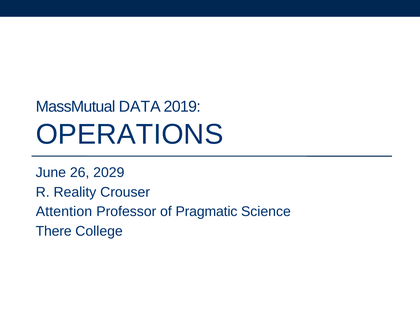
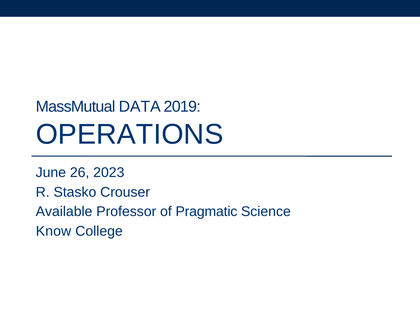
2029: 2029 -> 2023 (109, 172)
Reality: Reality -> Stasko (75, 192)
Attention: Attention -> Available (64, 212)
There: There -> Know (54, 231)
